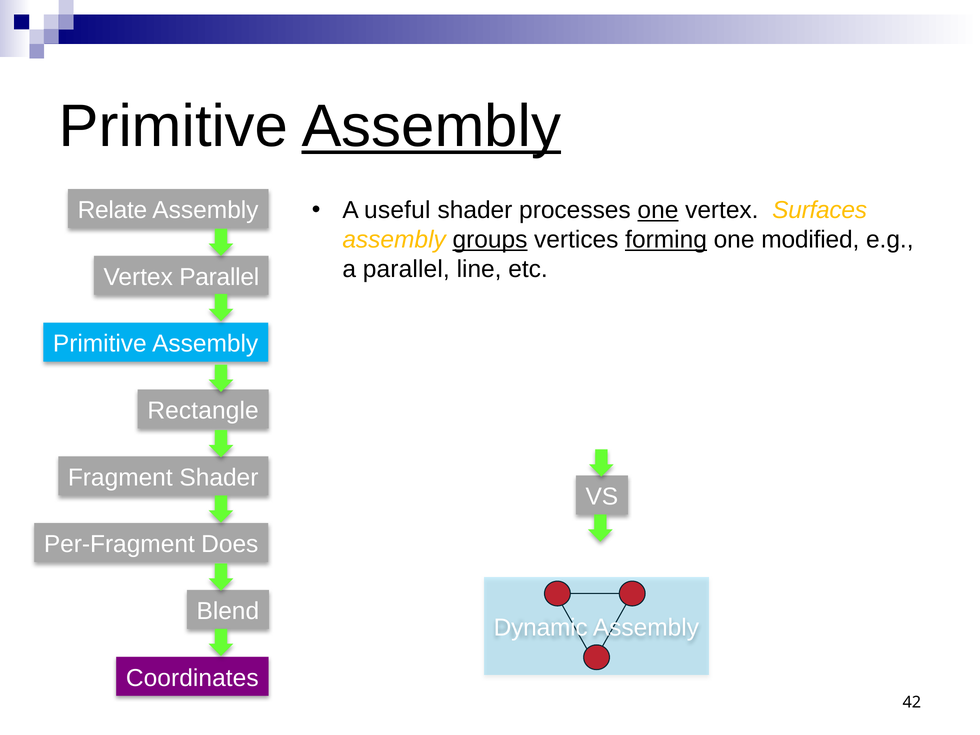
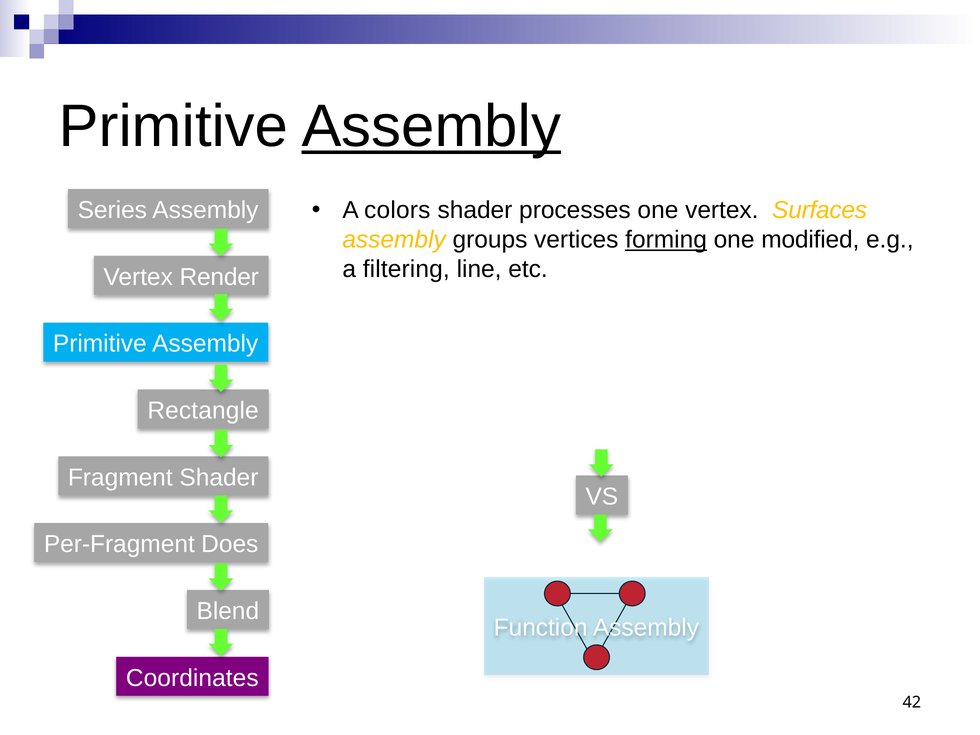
useful: useful -> colors (397, 210)
one underline: present -> none (658, 210)
Relate: Relate -> Series (112, 210)
groups underline: present -> none (490, 240)
a parallel: parallel -> filtering (406, 269)
Vertex Parallel: Parallel -> Render (219, 277)
Dynamic: Dynamic -> Function (541, 628)
